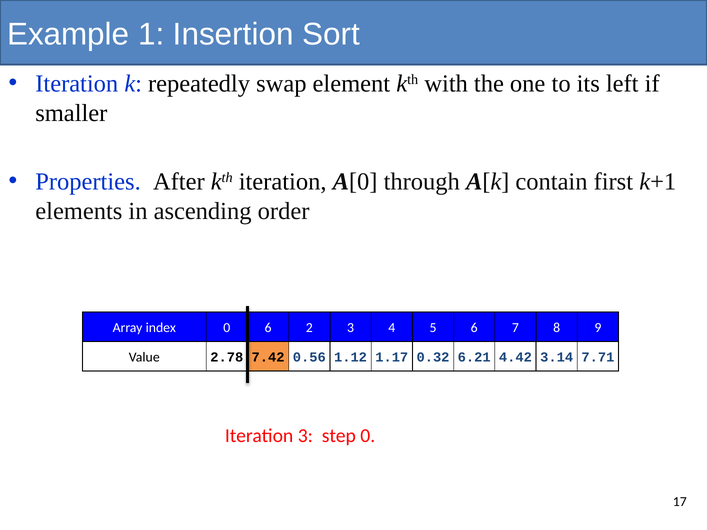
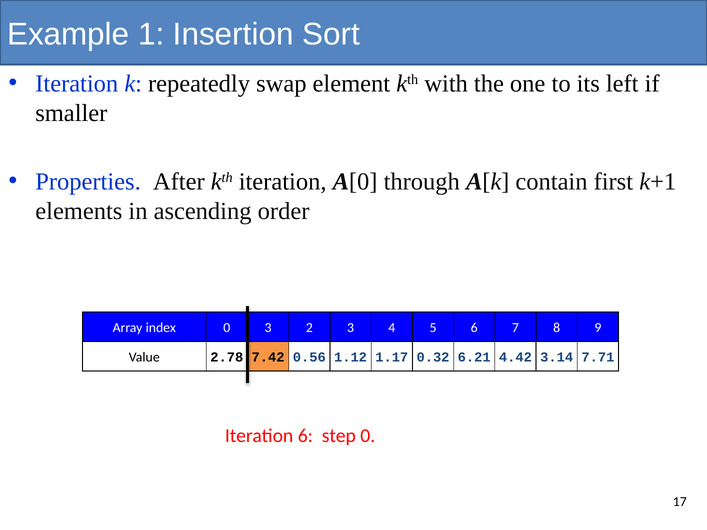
0 6: 6 -> 3 (268, 328)
Iteration 3: 3 -> 6 (305, 436)
